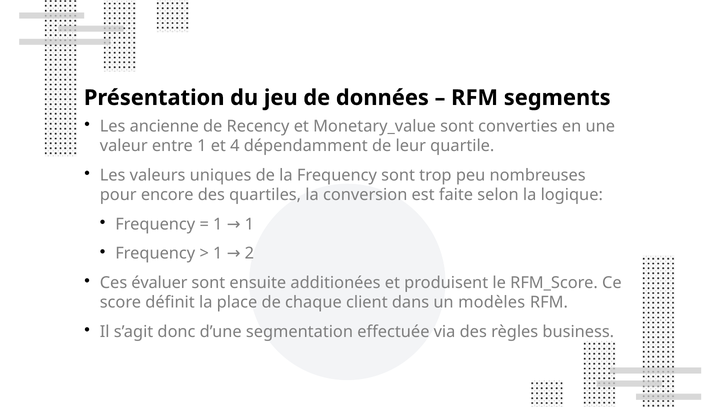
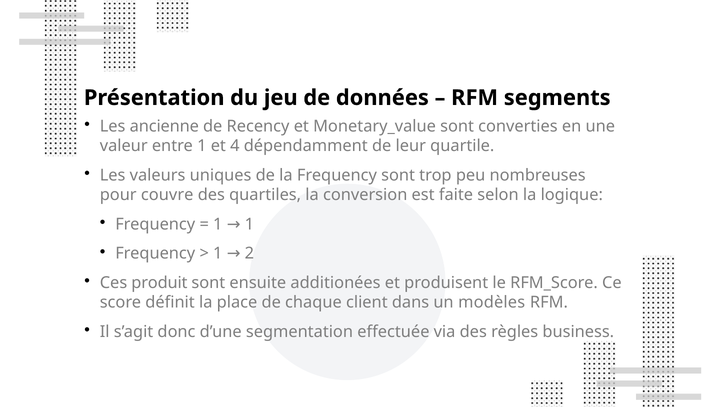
encore: encore -> couvre (167, 195)
évaluer: évaluer -> produit (159, 283)
